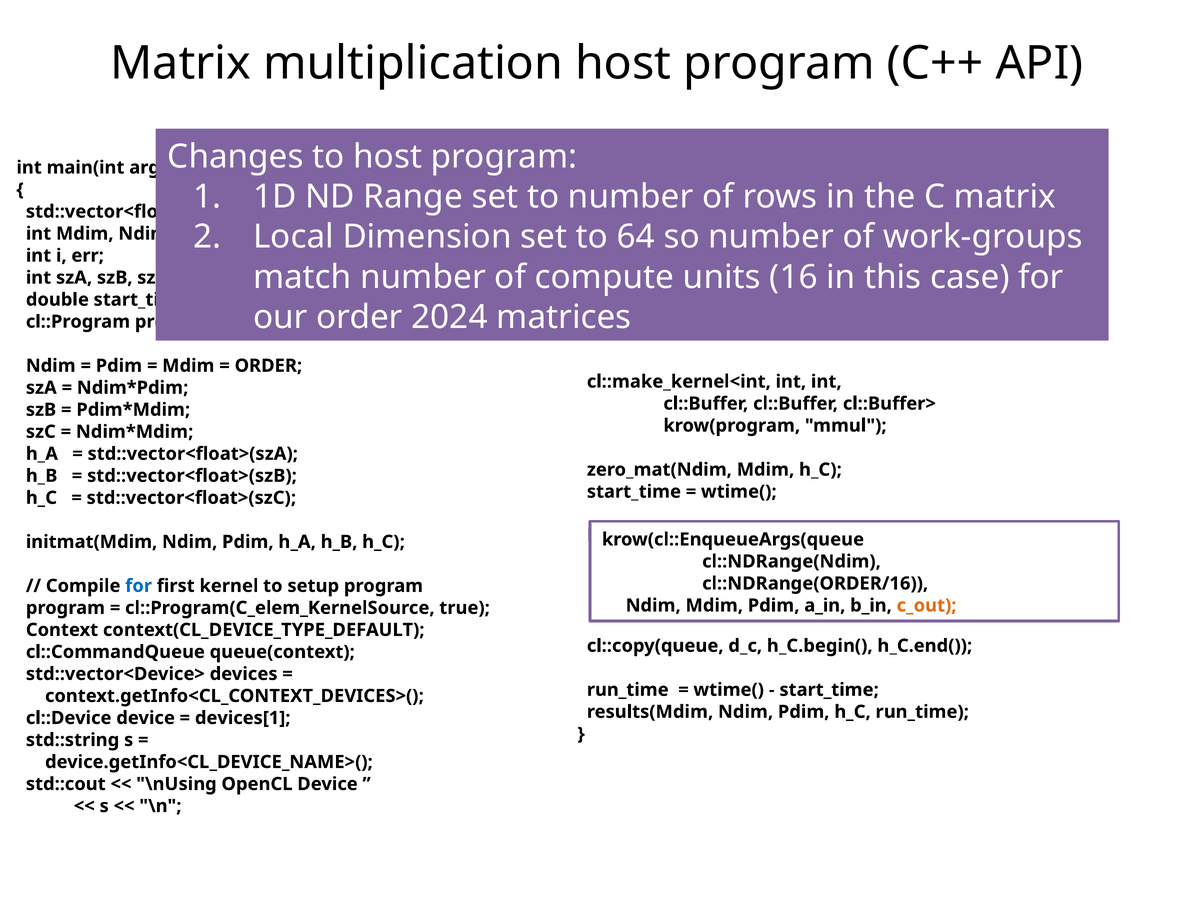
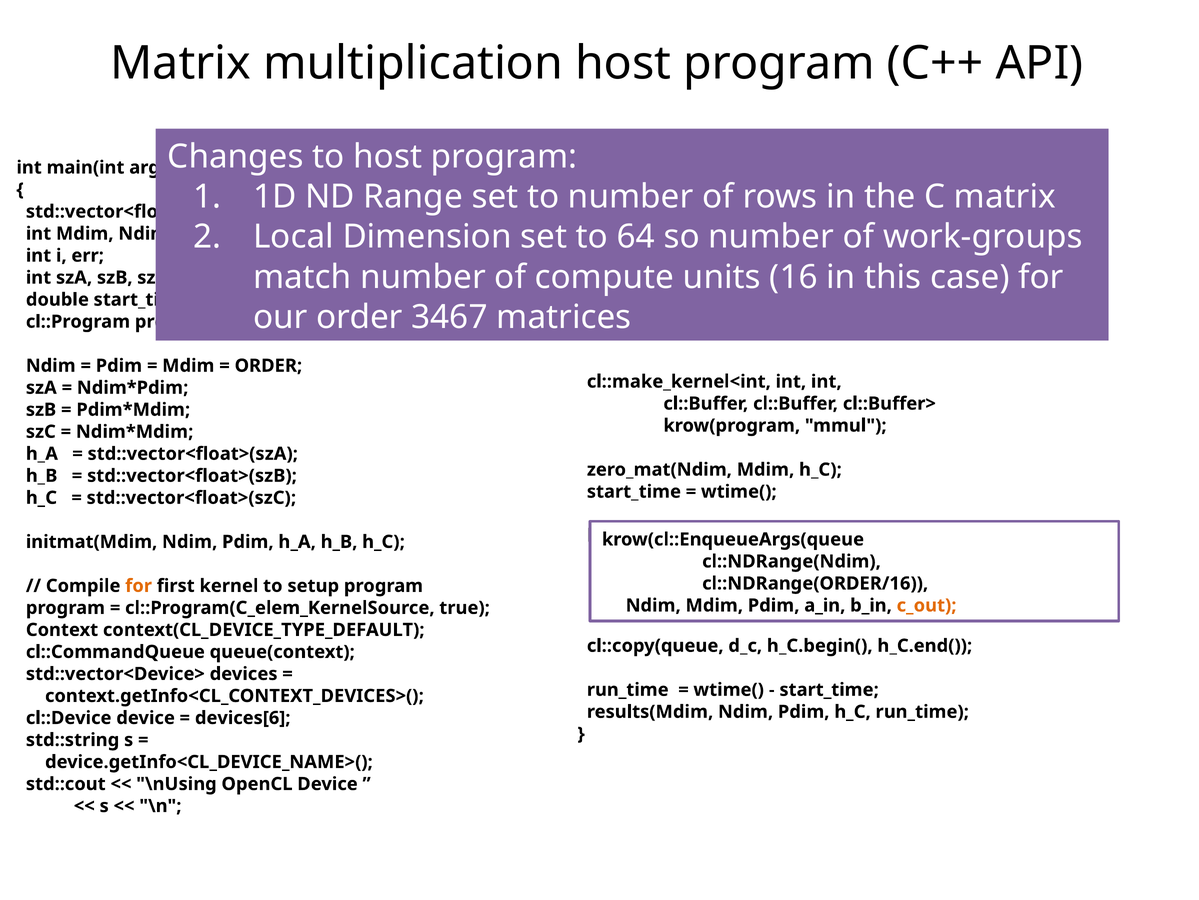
2024: 2024 -> 3467 (449, 317)
for colour: blue -> orange (139, 585)
devices[1: devices[1 -> devices[6 (243, 717)
